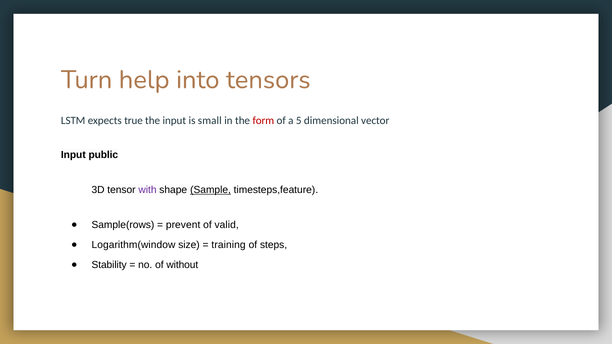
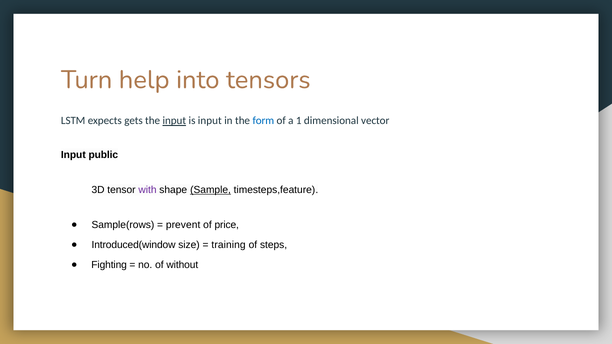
true: true -> gets (134, 121)
input underline: none -> present (174, 121)
is small: small -> input (210, 121)
form colour: red -> blue (263, 121)
5: 5 -> 1 (299, 121)
valid: valid -> price (227, 225)
Logarithm(window: Logarithm(window -> Introduced(window (134, 245)
Stability: Stability -> Fighting (109, 265)
